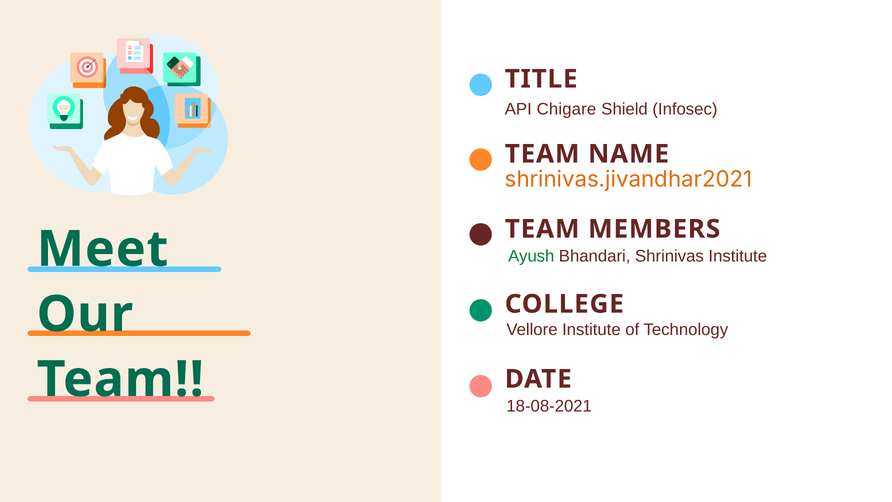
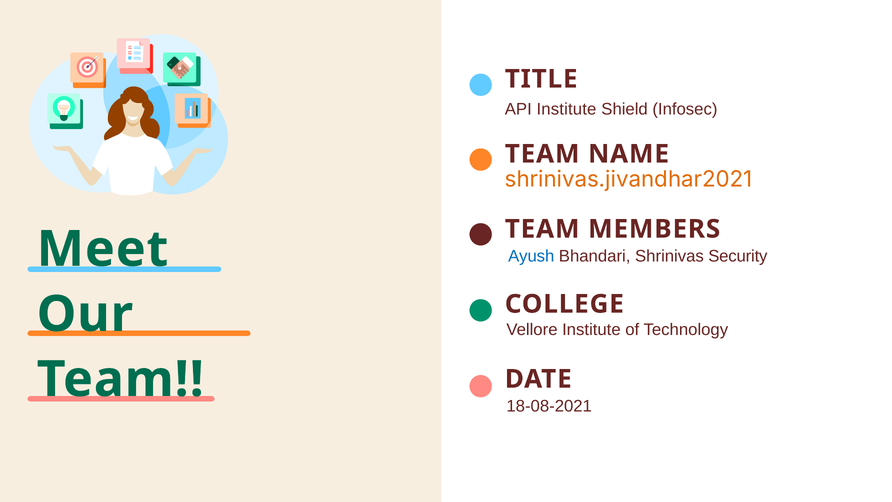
API Chigare: Chigare -> Institute (566, 109)
Ayush colour: green -> blue (531, 256)
Shrinivas Institute: Institute -> Security (738, 256)
